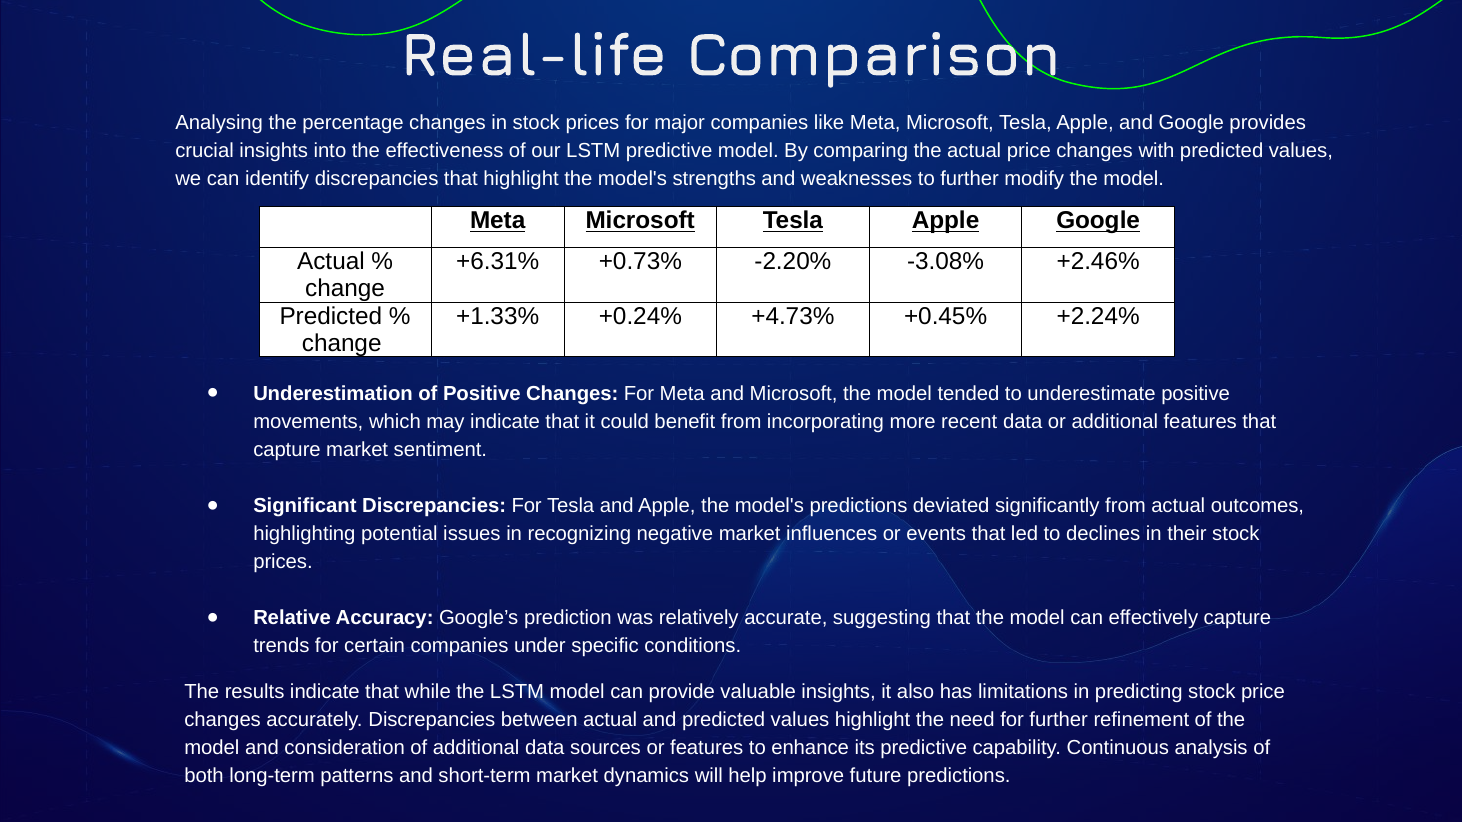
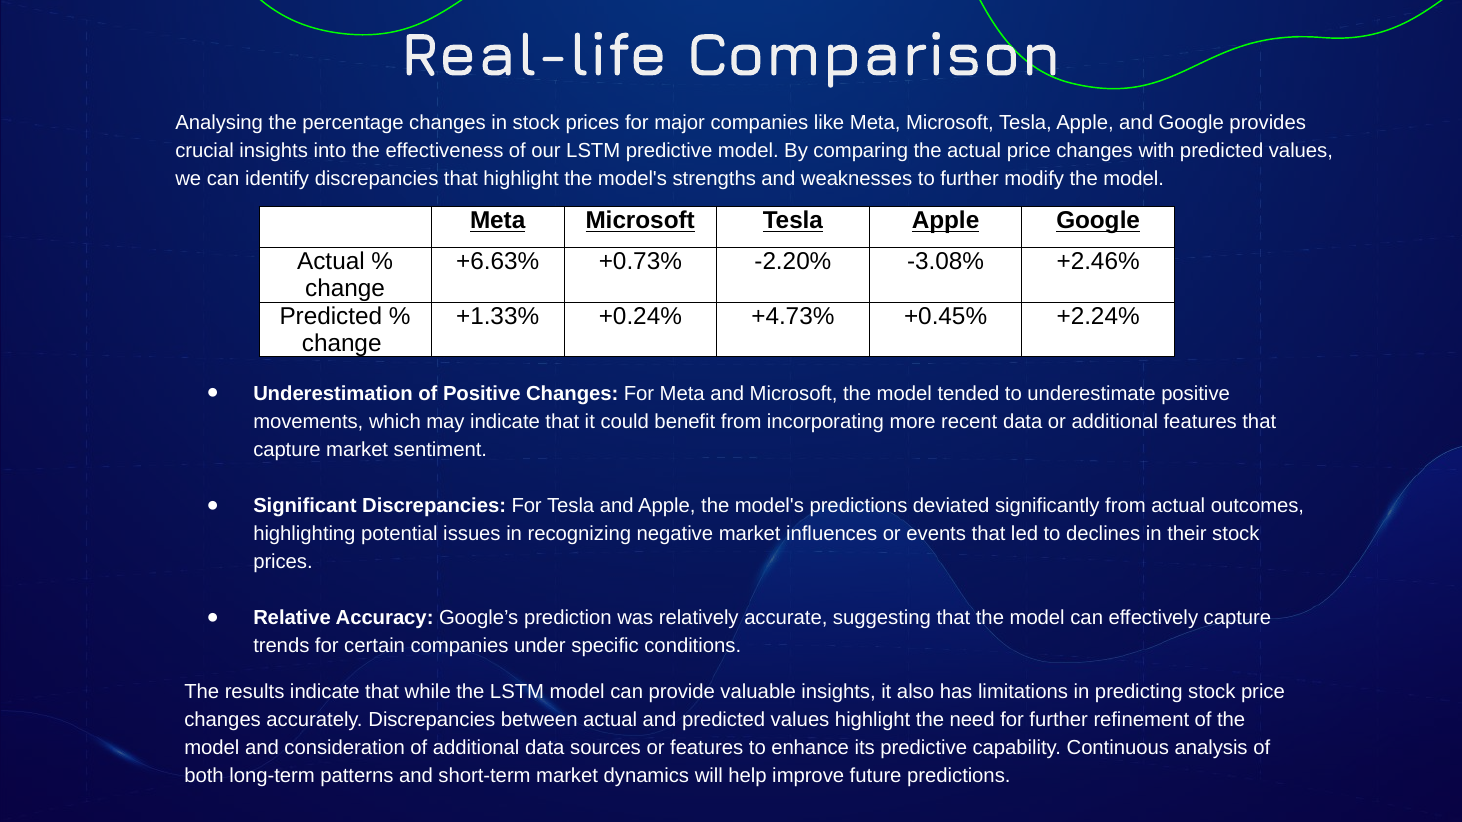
+6.31%: +6.31% -> +6.63% (498, 262)
